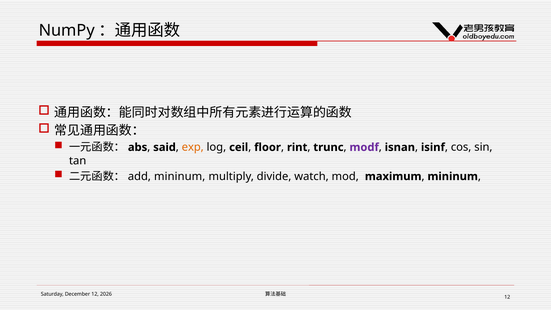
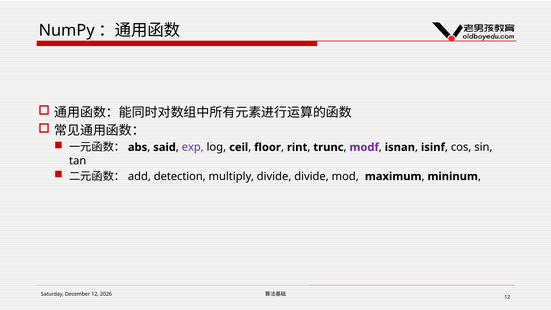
exp colour: orange -> purple (193, 147)
mininum: mininum -> detection (180, 176)
divide watch: watch -> divide (311, 176)
